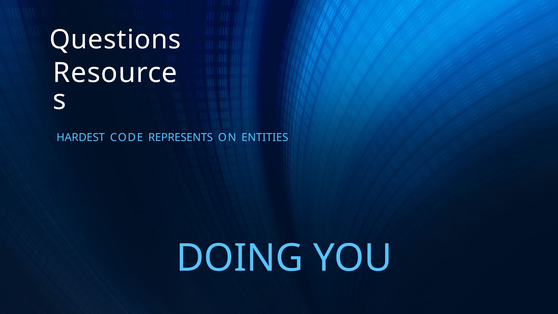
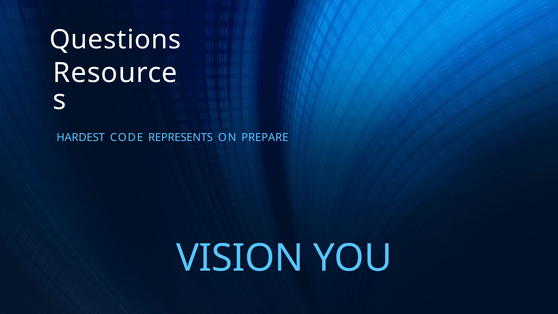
ENTITIES: ENTITIES -> PREPARE (265, 138)
DOING: DOING -> VISION (240, 258)
